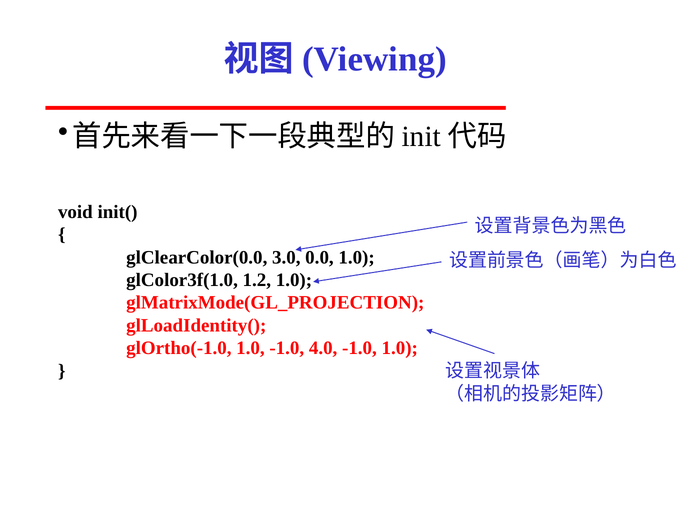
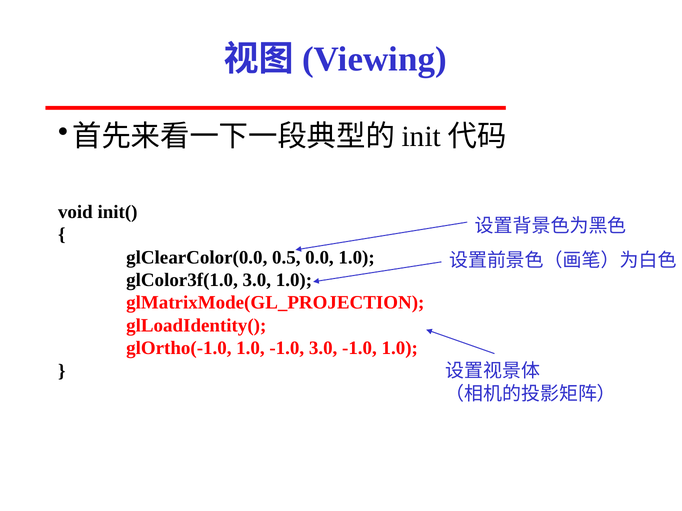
3.0: 3.0 -> 0.5 (286, 258)
glColor3f(1.0 1.2: 1.2 -> 3.0 (257, 280)
-1.0 4.0: 4.0 -> 3.0 (323, 349)
